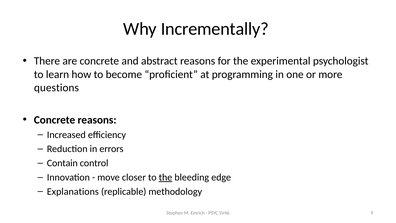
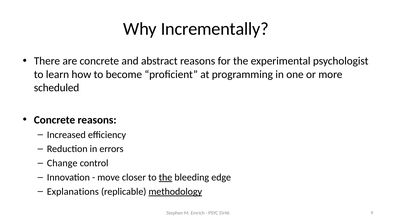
questions: questions -> scheduled (57, 88)
Contain: Contain -> Change (62, 163)
methodology underline: none -> present (175, 191)
